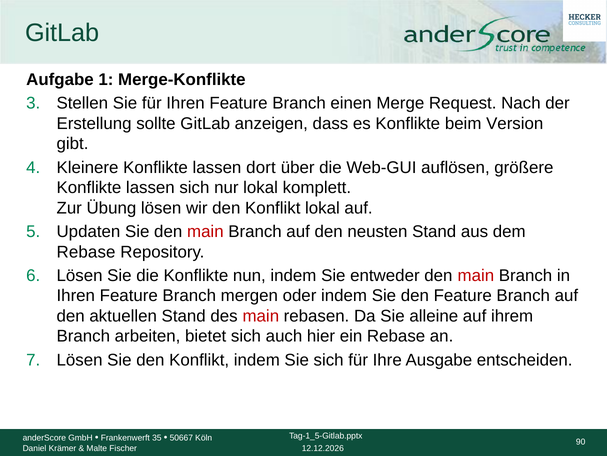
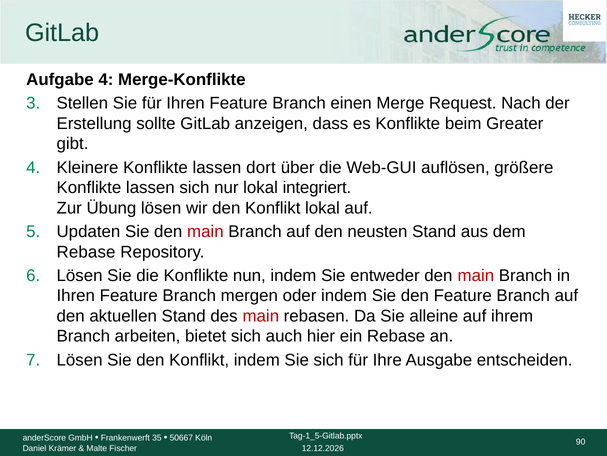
Aufgabe 1: 1 -> 4 (106, 79)
Version: Version -> Greater (515, 123)
komplett: komplett -> integriert (317, 187)
